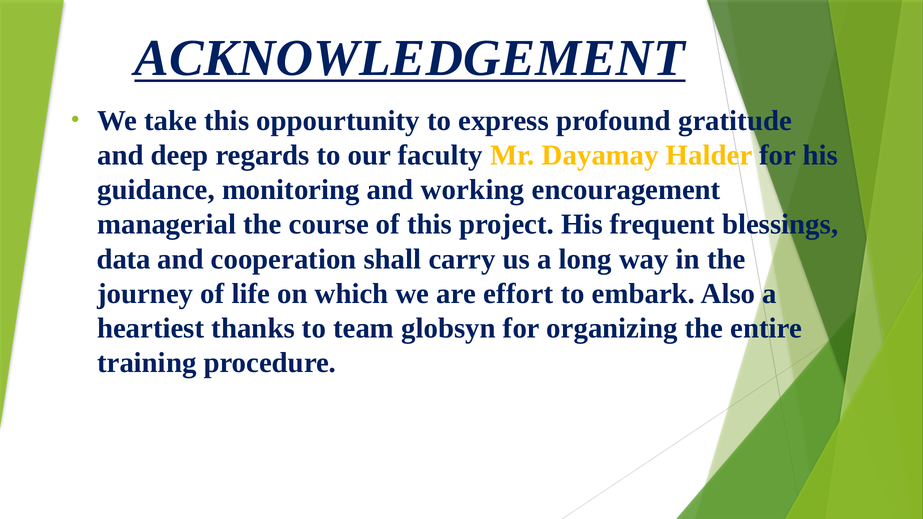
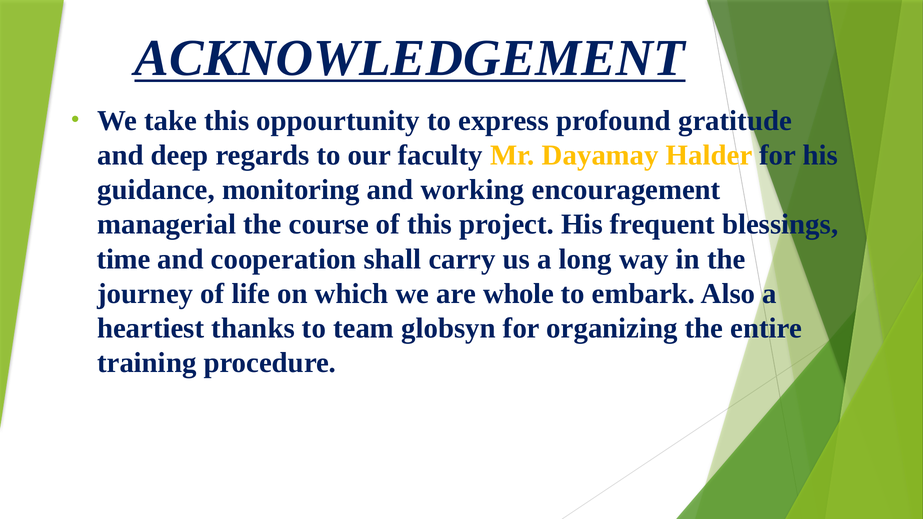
data: data -> time (124, 259)
effort: effort -> whole (518, 294)
